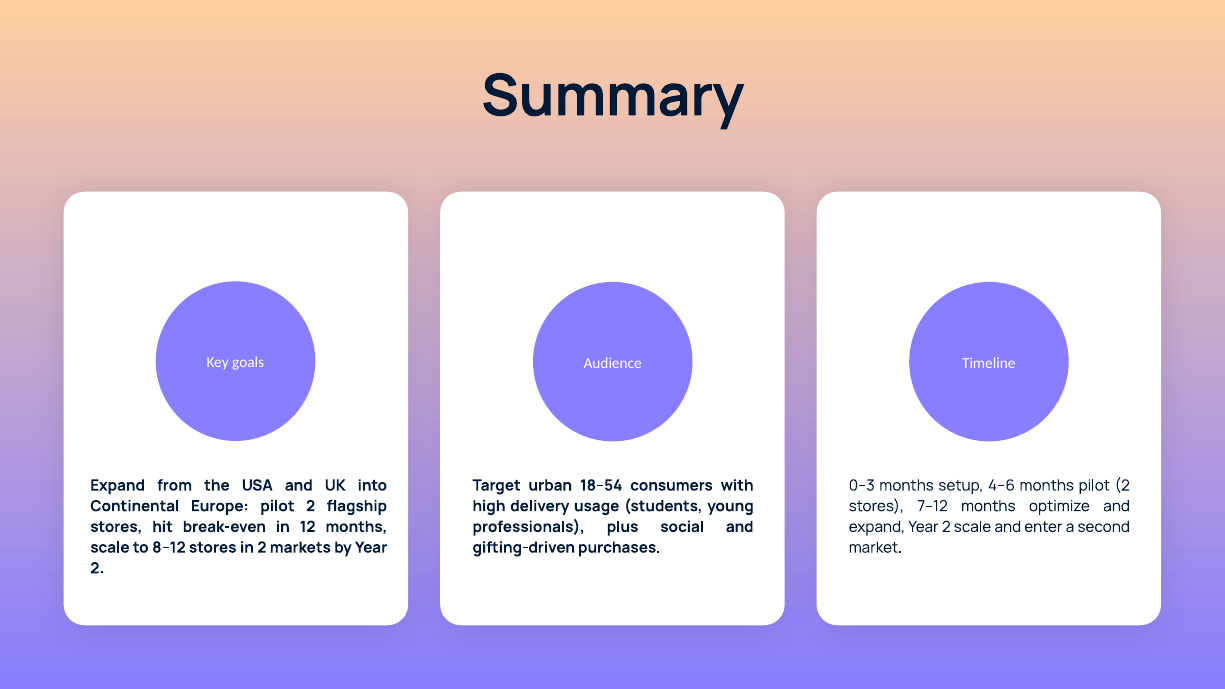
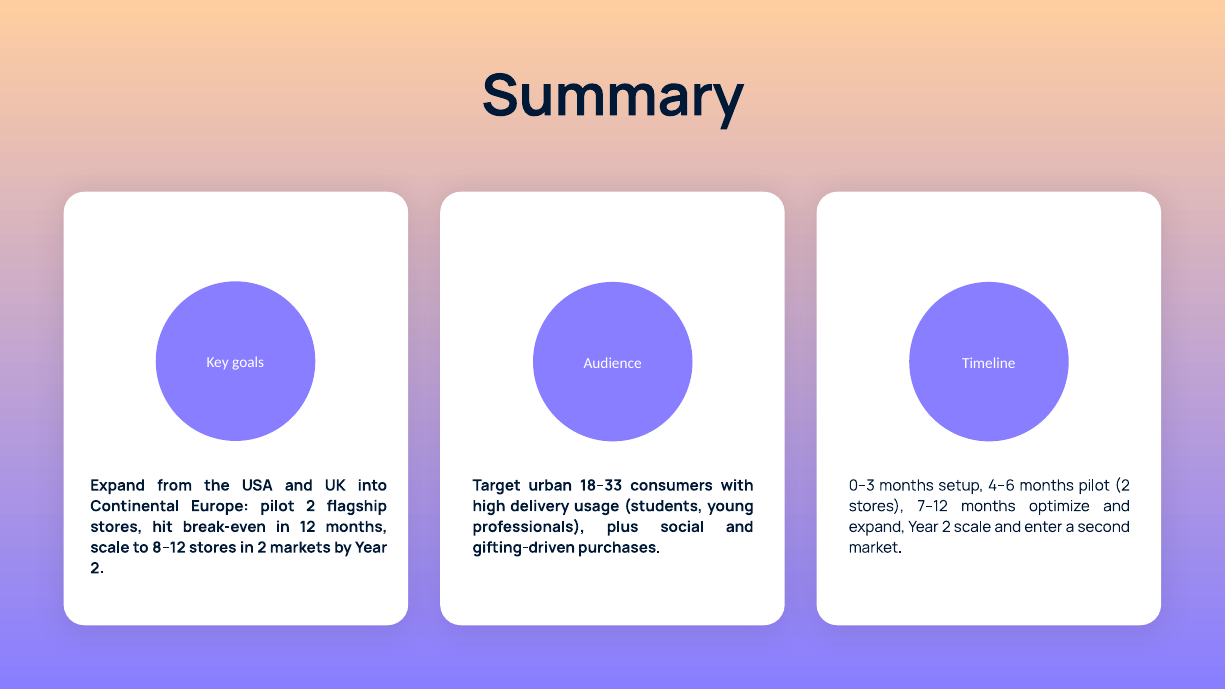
18–54: 18–54 -> 18–33 (601, 486)
